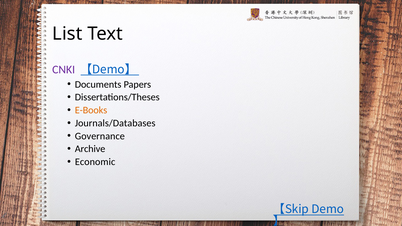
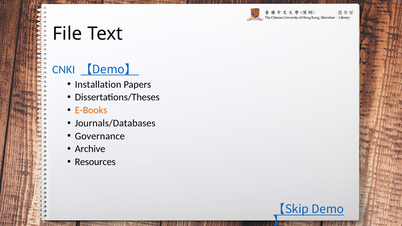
List: List -> File (67, 34)
CNKI colour: purple -> blue (64, 70)
Documents: Documents -> Installation (98, 84)
Economic: Economic -> Resources (95, 162)
